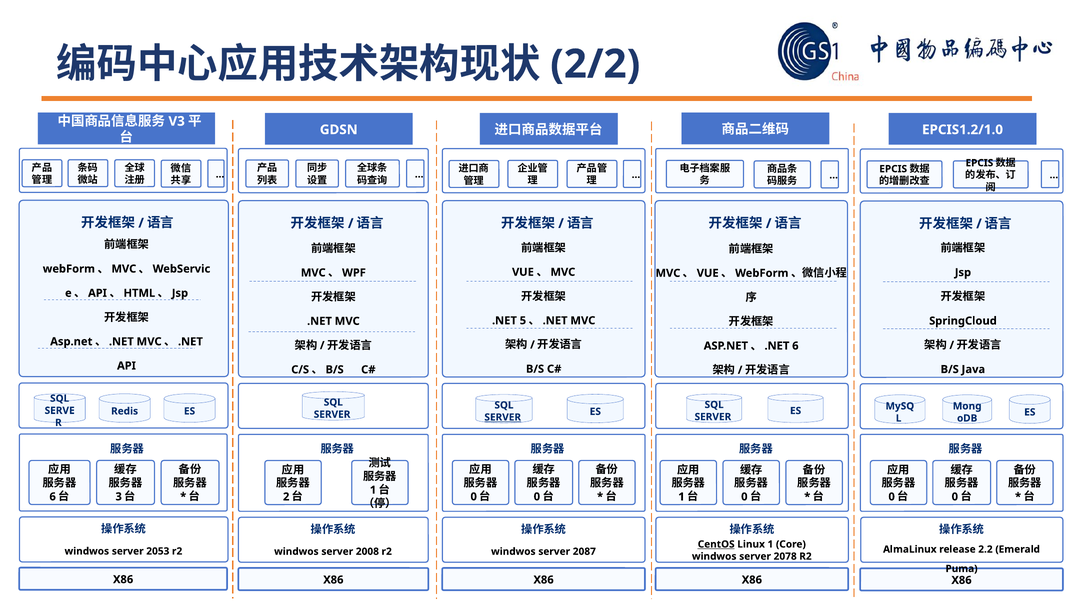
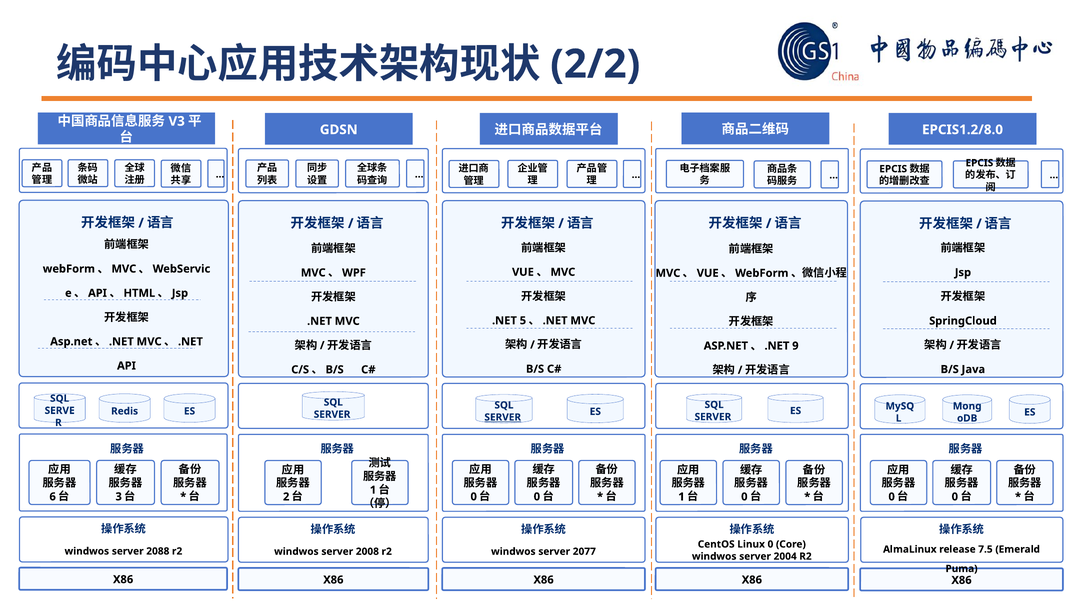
EPCIS1.2/1.0: EPCIS1.2/1.0 -> EPCIS1.2/8.0 (963, 130)
.NET 6: 6 -> 9 (795, 346)
CentOS underline: present -> none (716, 544)
Linux 1: 1 -> 0 (770, 544)
2.2: 2.2 -> 7.5 (985, 550)
2053: 2053 -> 2088 (158, 551)
2087: 2087 -> 2077 (584, 552)
2078: 2078 -> 2004 (785, 557)
